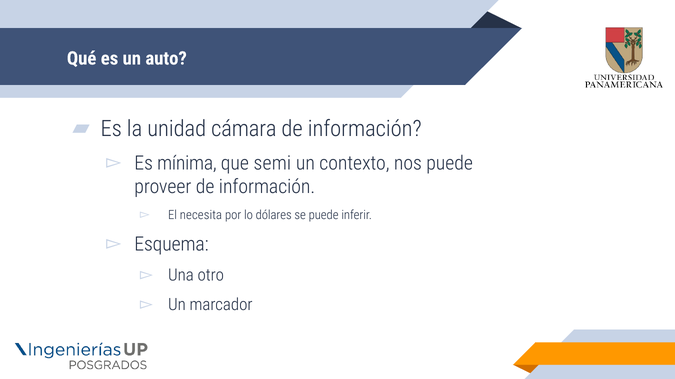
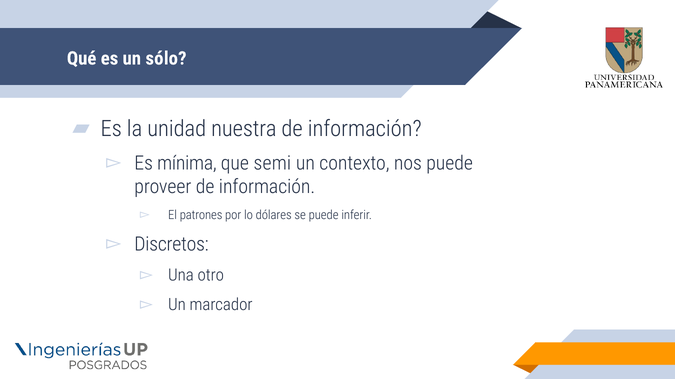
auto: auto -> sólo (166, 59)
cámara: cámara -> nuestra (244, 129)
necesita: necesita -> patrones (201, 215)
Esquema: Esquema -> Discretos (172, 245)
